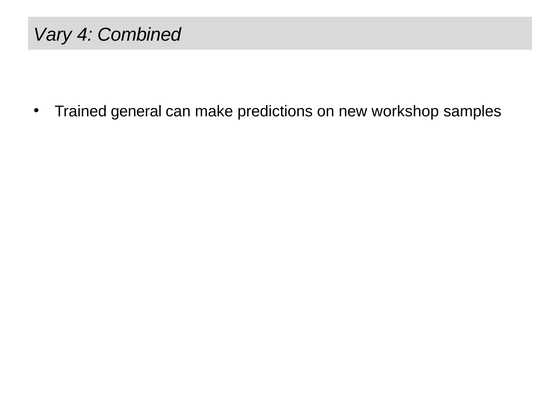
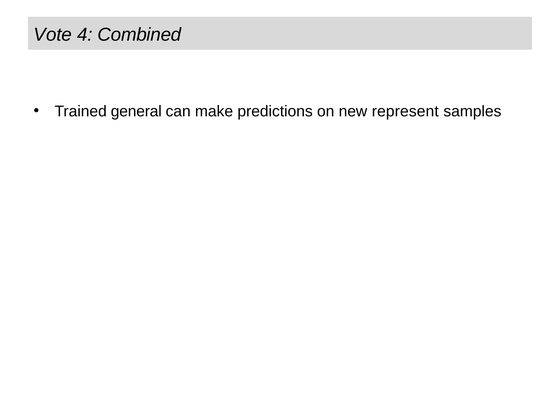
Vary: Vary -> Vote (53, 35)
workshop: workshop -> represent (405, 111)
